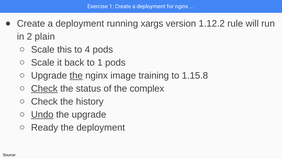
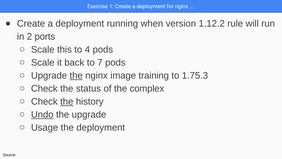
xargs: xargs -> when (152, 24)
plain: plain -> ports (45, 37)
to 1: 1 -> 7 (100, 63)
1.15.8: 1.15.8 -> 1.75.3 (195, 75)
Check underline: present -> none (44, 88)
the underline: none -> present (67, 101)
Ready: Ready -> Usage (45, 127)
